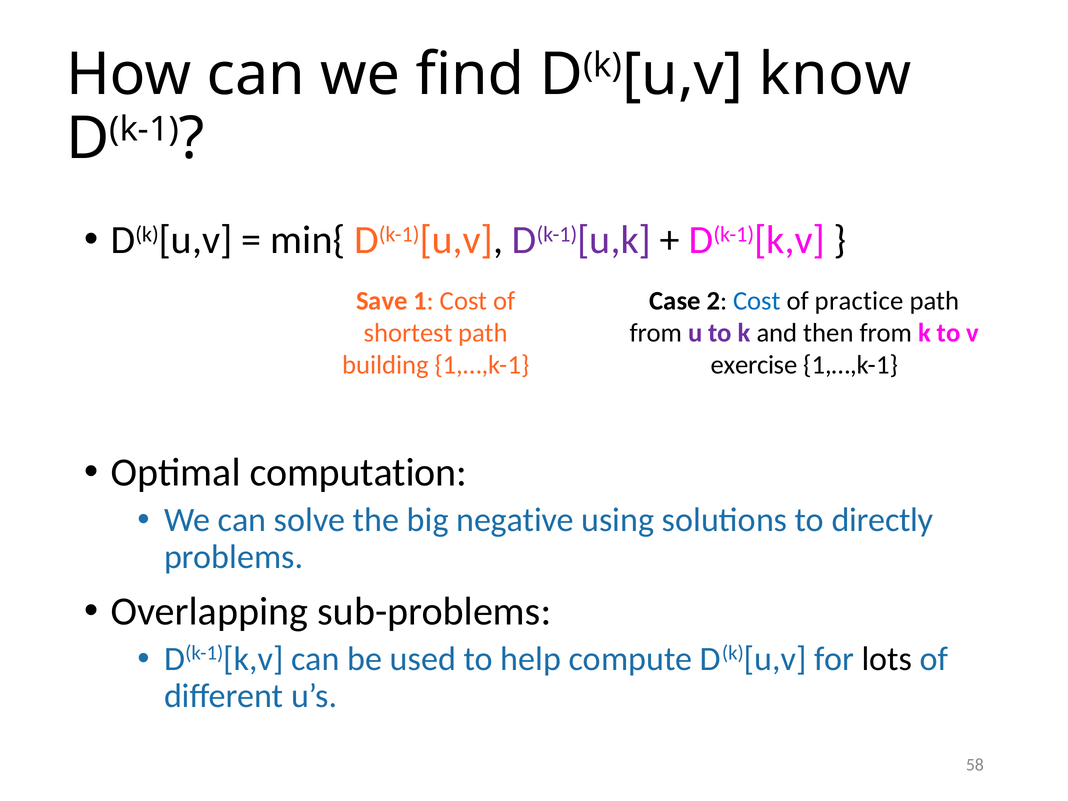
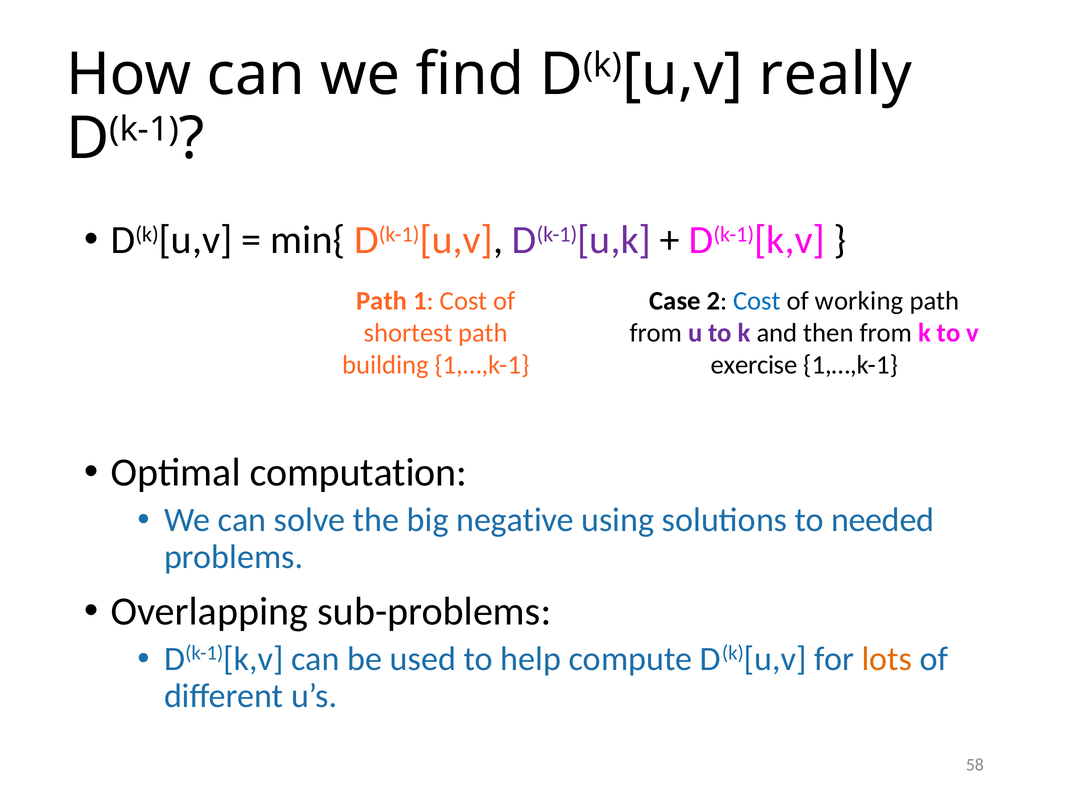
know: know -> really (835, 75)
Save: Save -> Path (382, 301)
practice: practice -> working (859, 301)
directly: directly -> needed (883, 520)
lots colour: black -> orange (887, 659)
